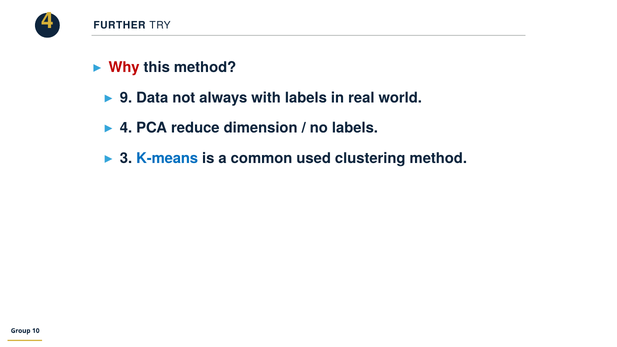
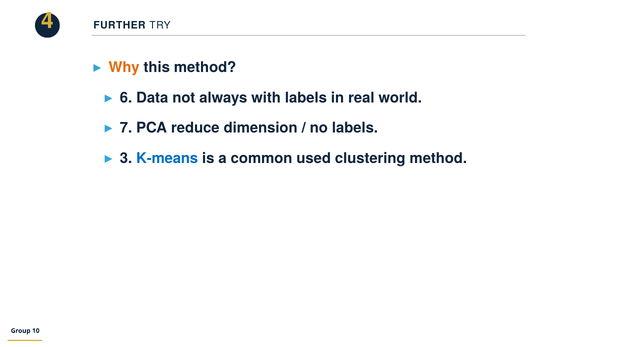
Why colour: red -> orange (124, 67)
9: 9 -> 6 (126, 98)
4: 4 -> 7 (126, 128)
